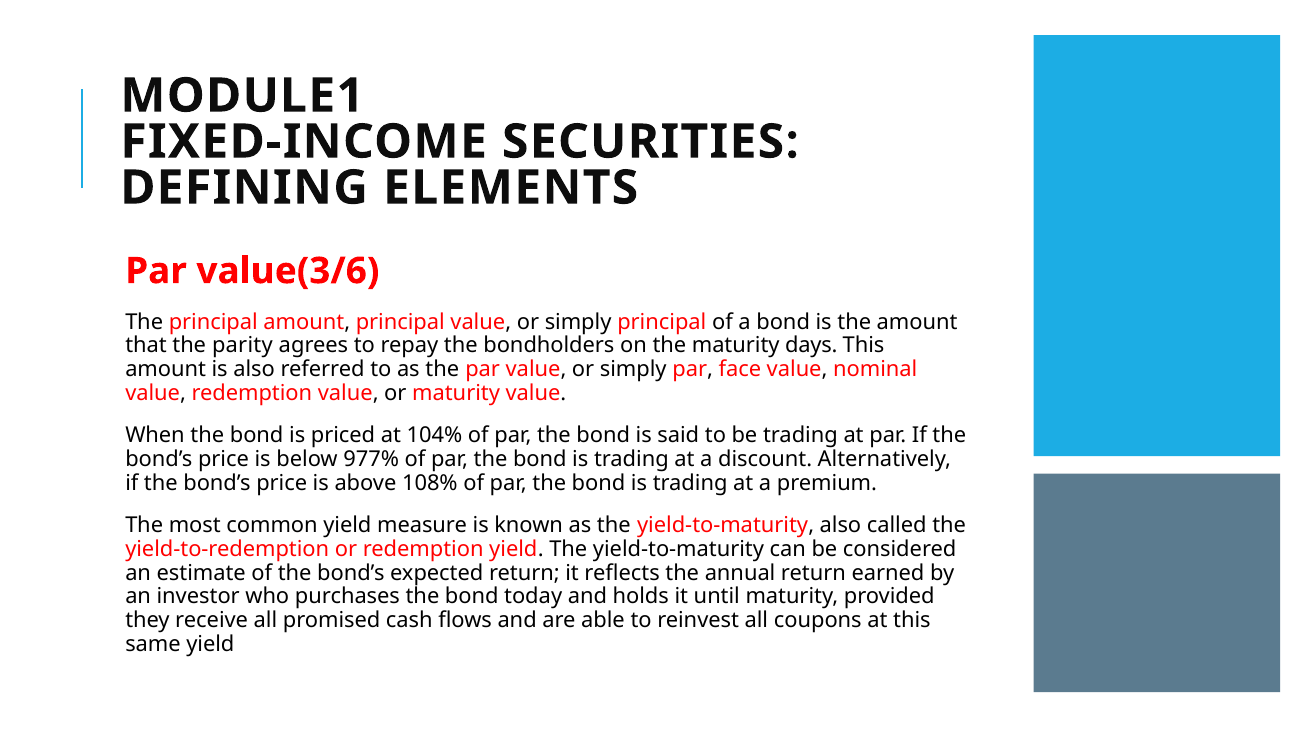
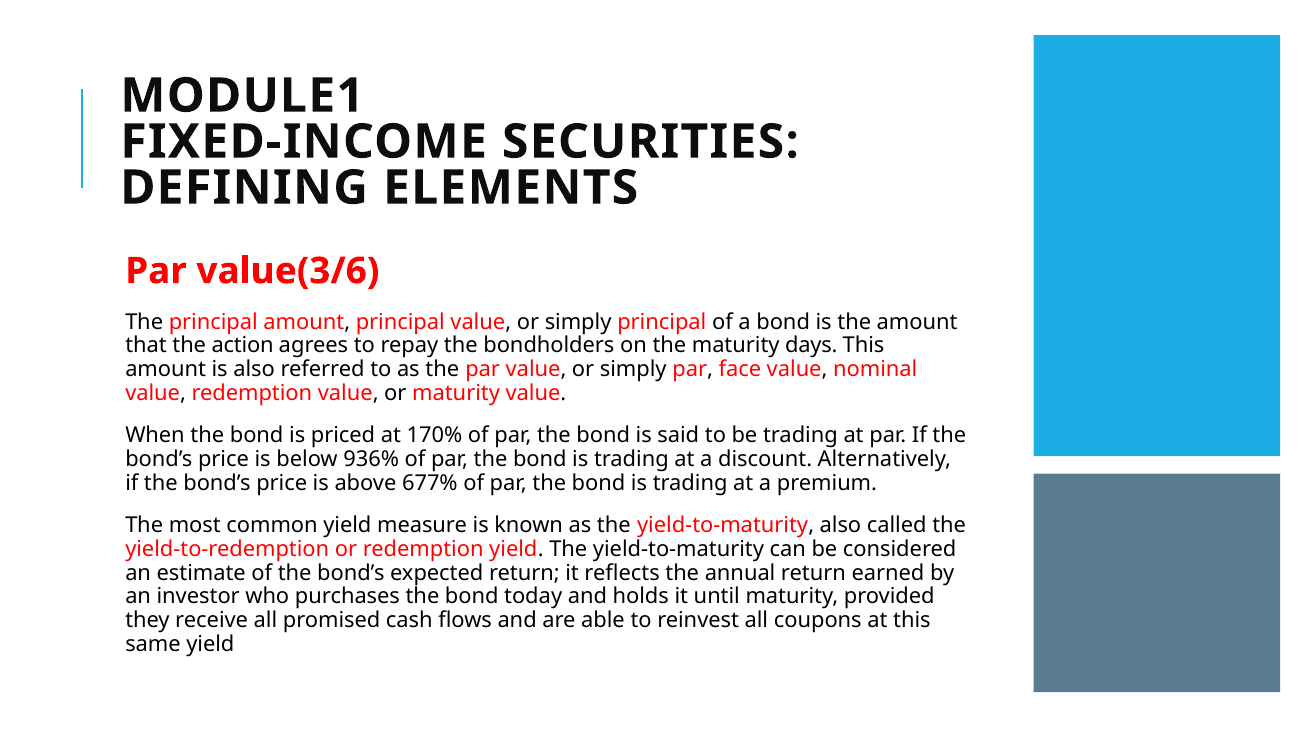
parity: parity -> action (243, 346)
104%: 104% -> 170% (435, 436)
977%: 977% -> 936% (371, 460)
108%: 108% -> 677% (430, 483)
